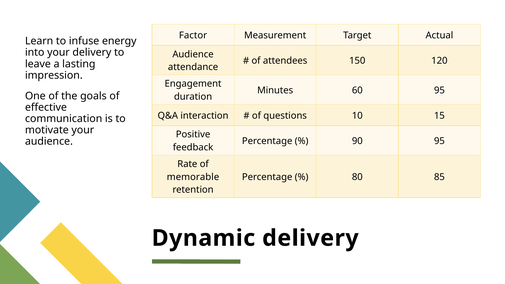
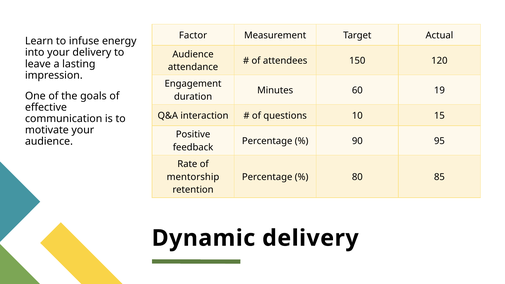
60 95: 95 -> 19 (439, 90)
memorable: memorable -> mentorship (193, 177)
